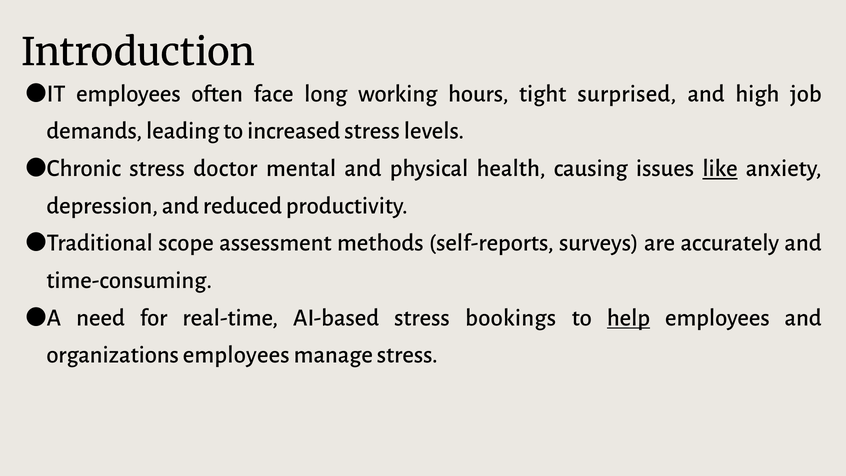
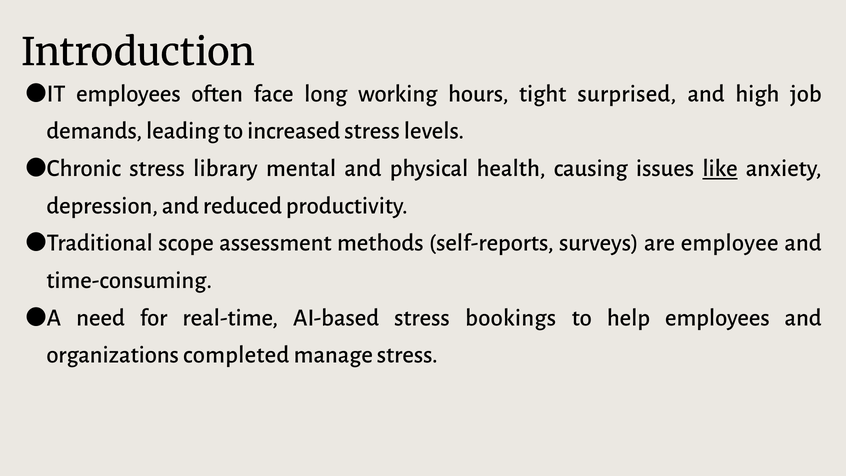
doctor: doctor -> library (225, 168)
accurately: accurately -> employee (730, 243)
help underline: present -> none (628, 317)
organizations employees: employees -> completed (236, 355)
